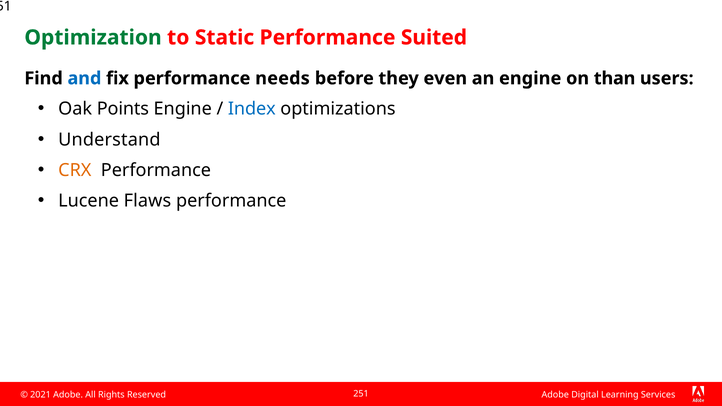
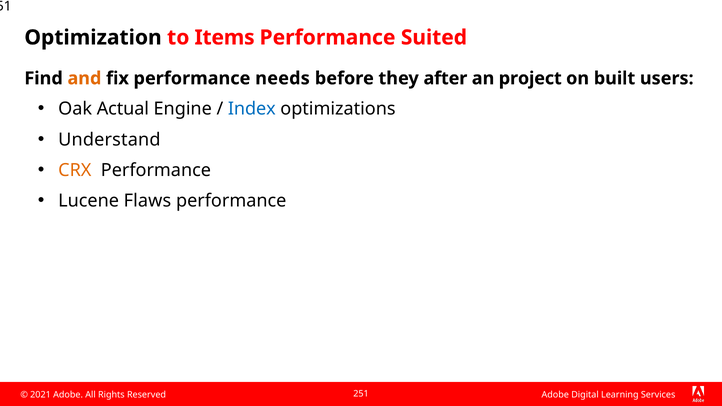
Optimization colour: green -> black (93, 38)
Static: Static -> Items (225, 38)
and colour: blue -> orange (84, 78)
even: even -> after (445, 78)
an engine: engine -> project (530, 78)
than: than -> built (615, 78)
Points: Points -> Actual (123, 109)
